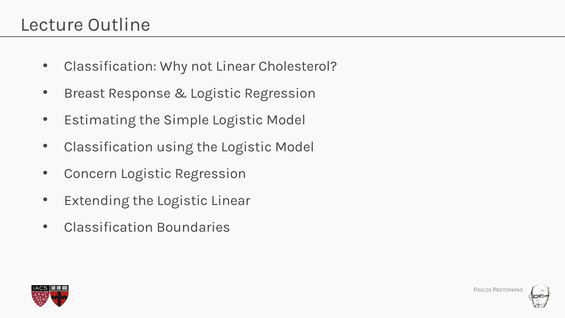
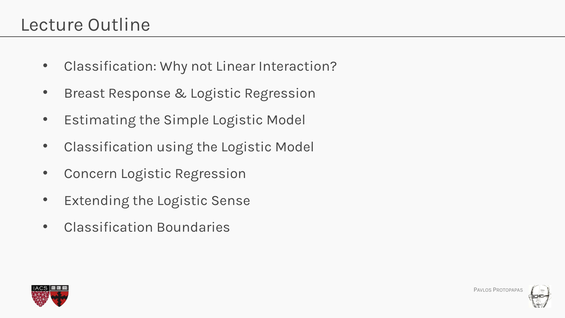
Cholesterol: Cholesterol -> Interaction (298, 66)
Logistic Linear: Linear -> Sense (231, 200)
